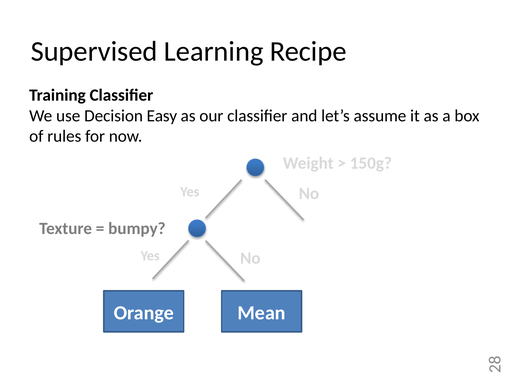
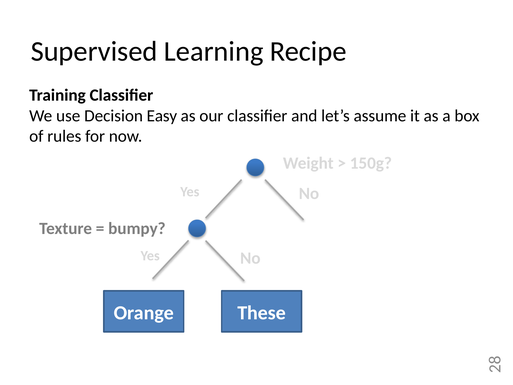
Mean: Mean -> These (262, 313)
